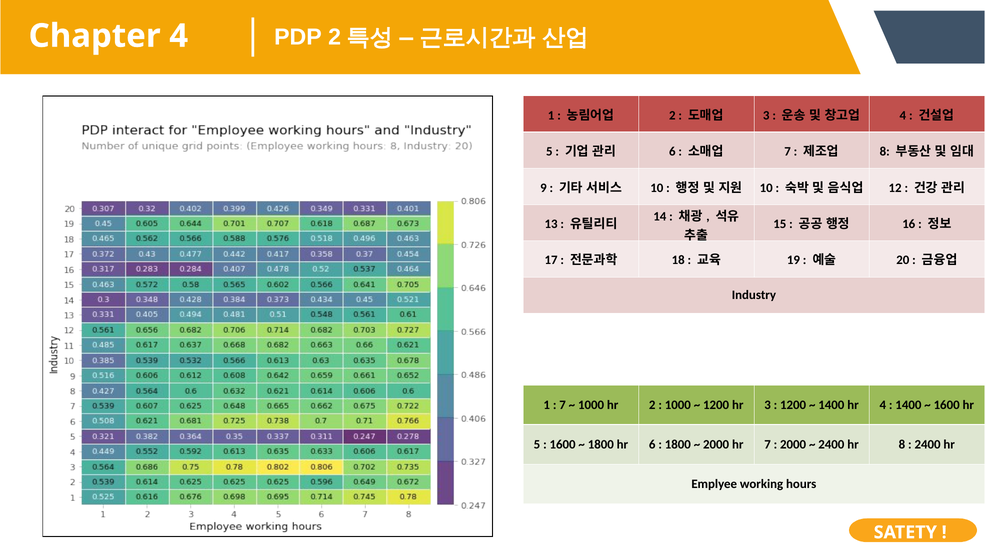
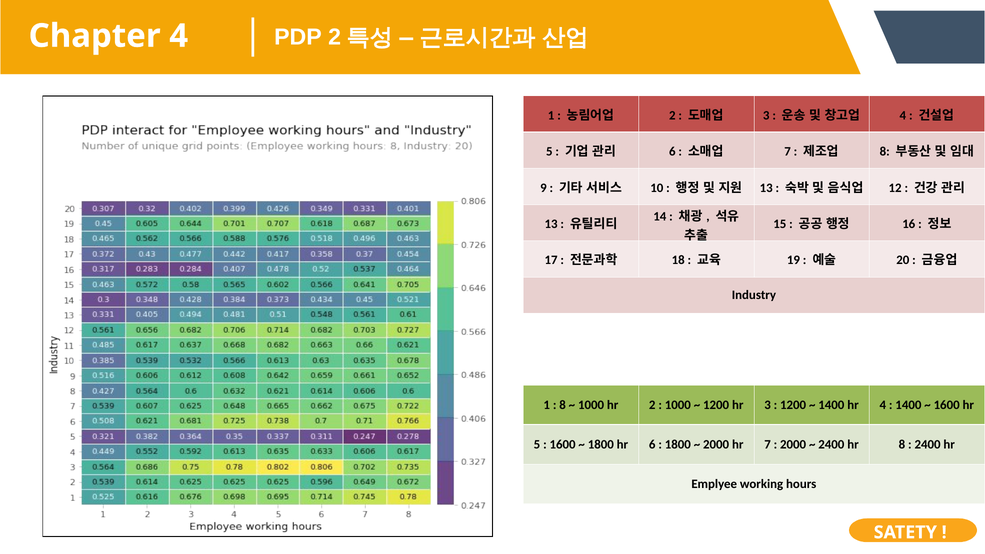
10: 10 -> 13 (766, 188)
7: 7 -> 8 (563, 405)
